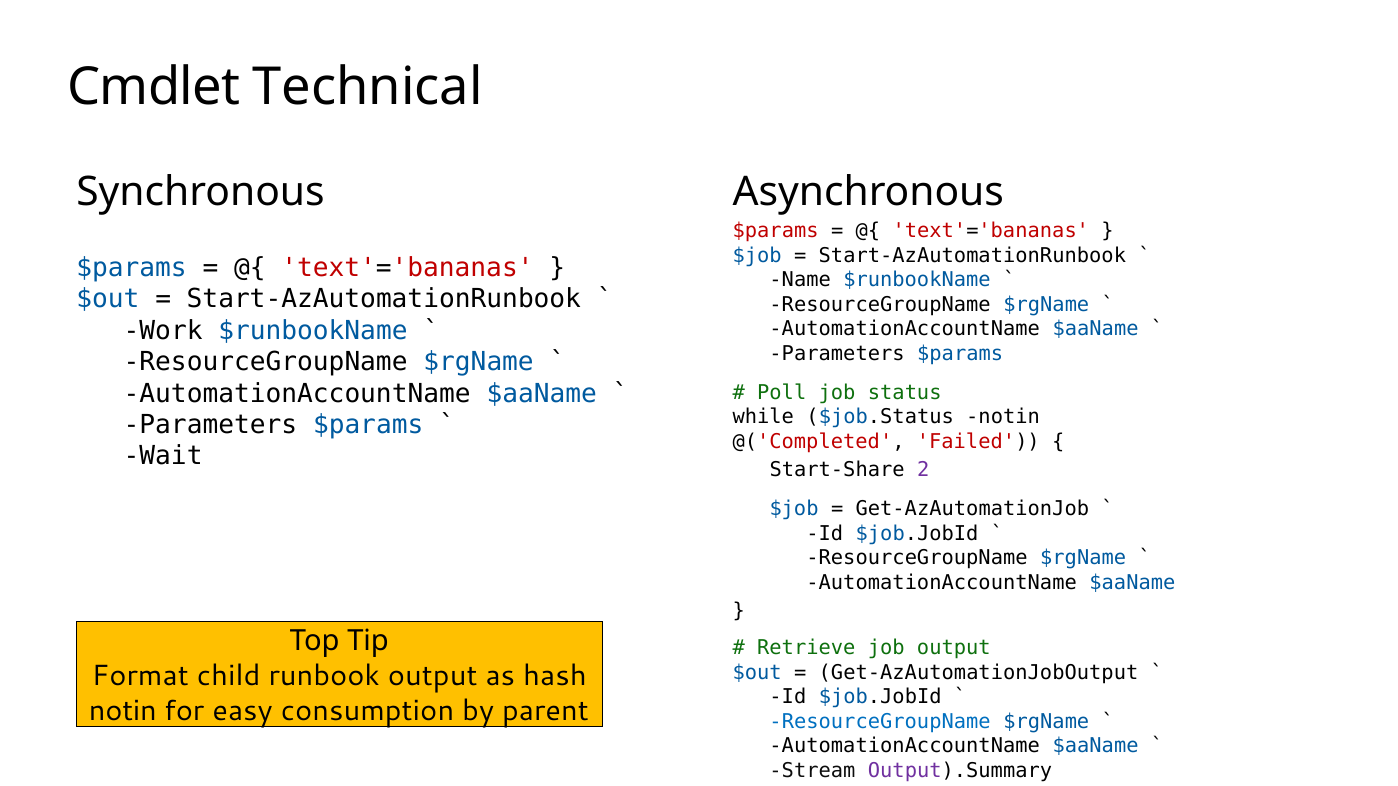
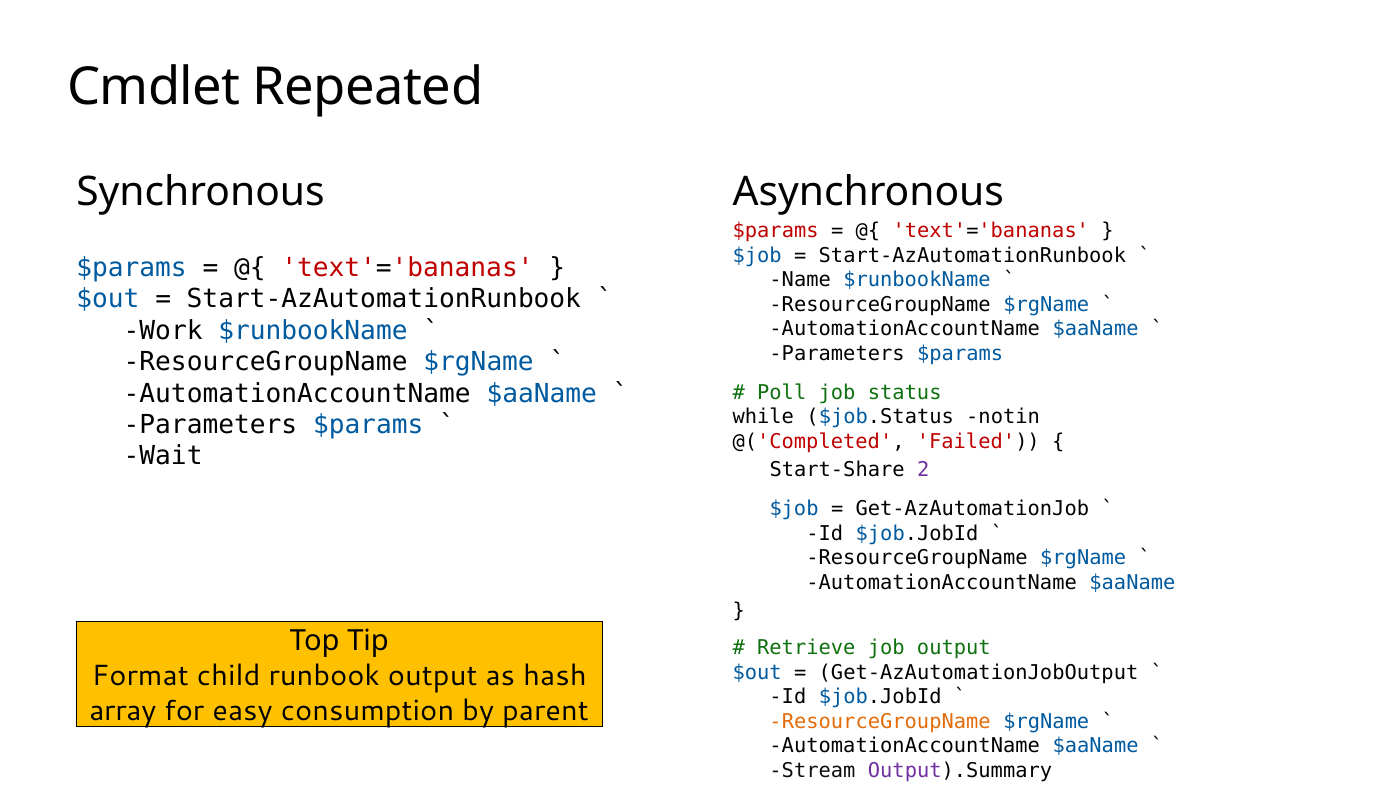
Technical: Technical -> Repeated (368, 88)
notin: notin -> array (123, 711)
ResourceGroupName colour: blue -> orange (880, 722)
